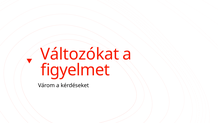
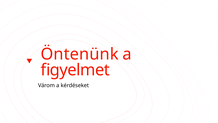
Változókat: Változókat -> Öntenünk (80, 54)
